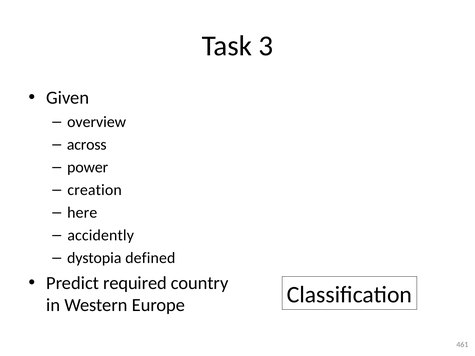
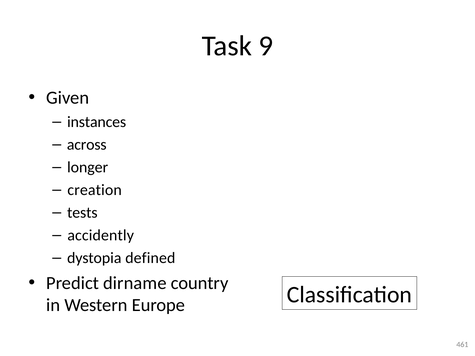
3: 3 -> 9 (266, 46)
overview: overview -> instances (97, 122)
power: power -> longer (88, 167)
here: here -> tests (82, 213)
required: required -> dirname (135, 283)
